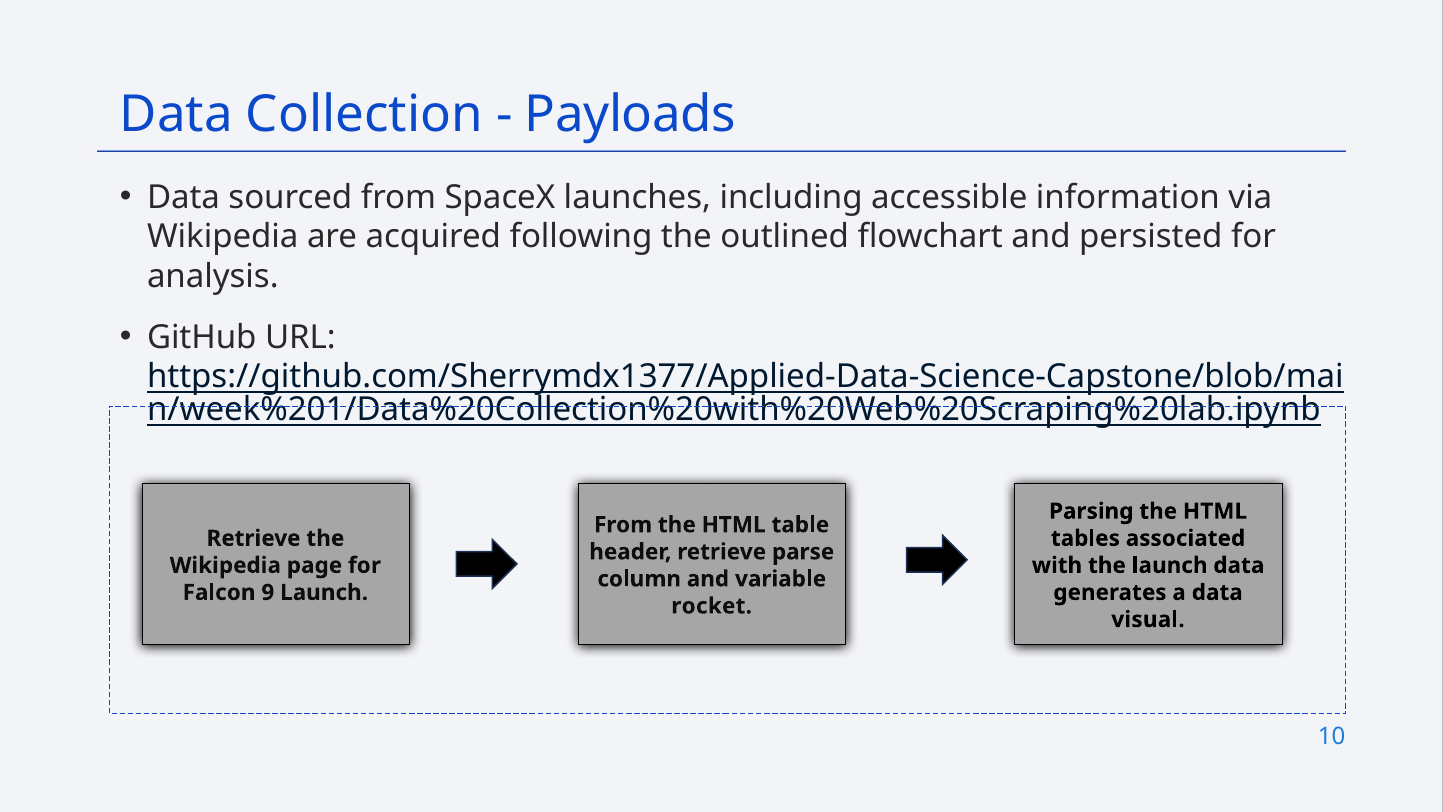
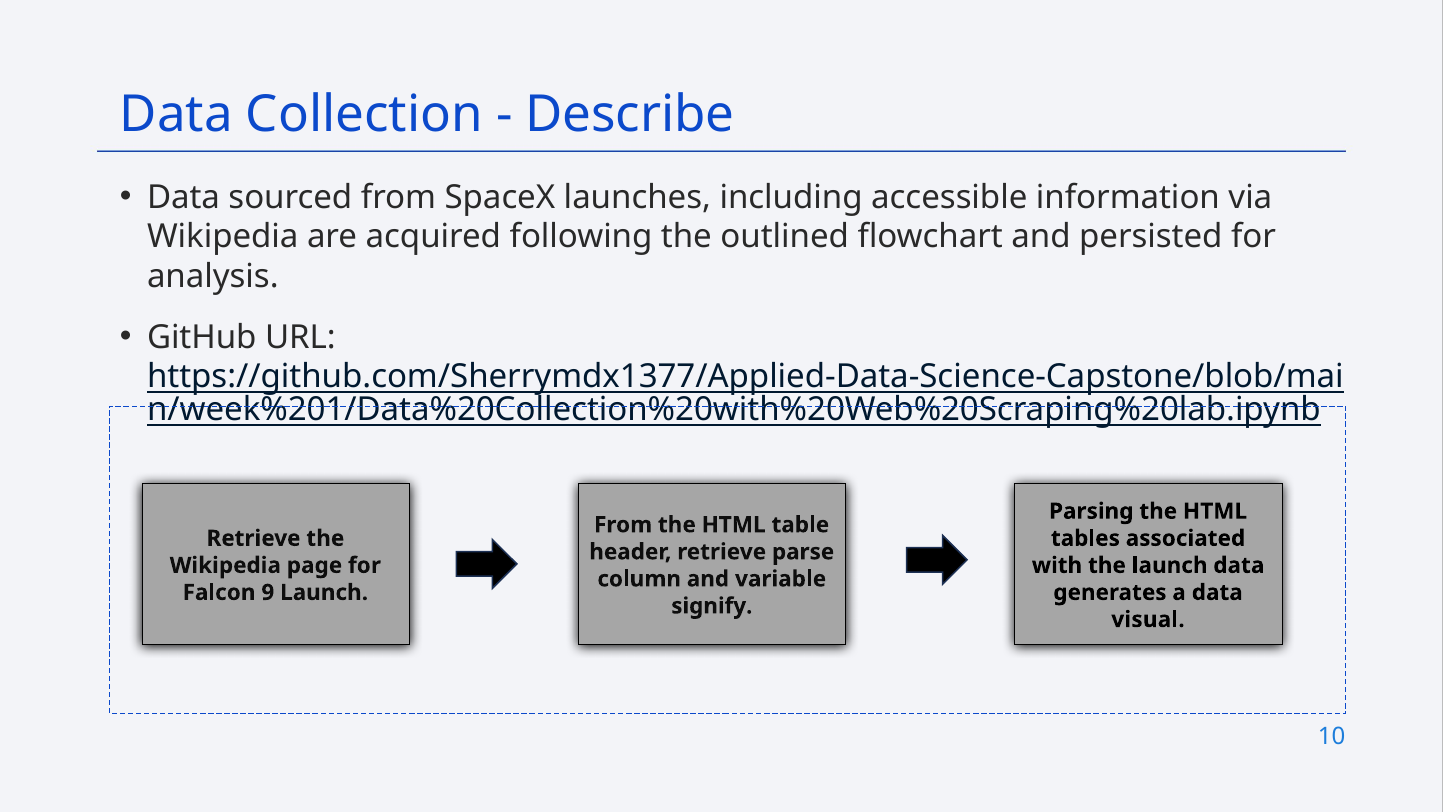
Payloads: Payloads -> Describe (630, 114)
rocket: rocket -> signify (712, 606)
